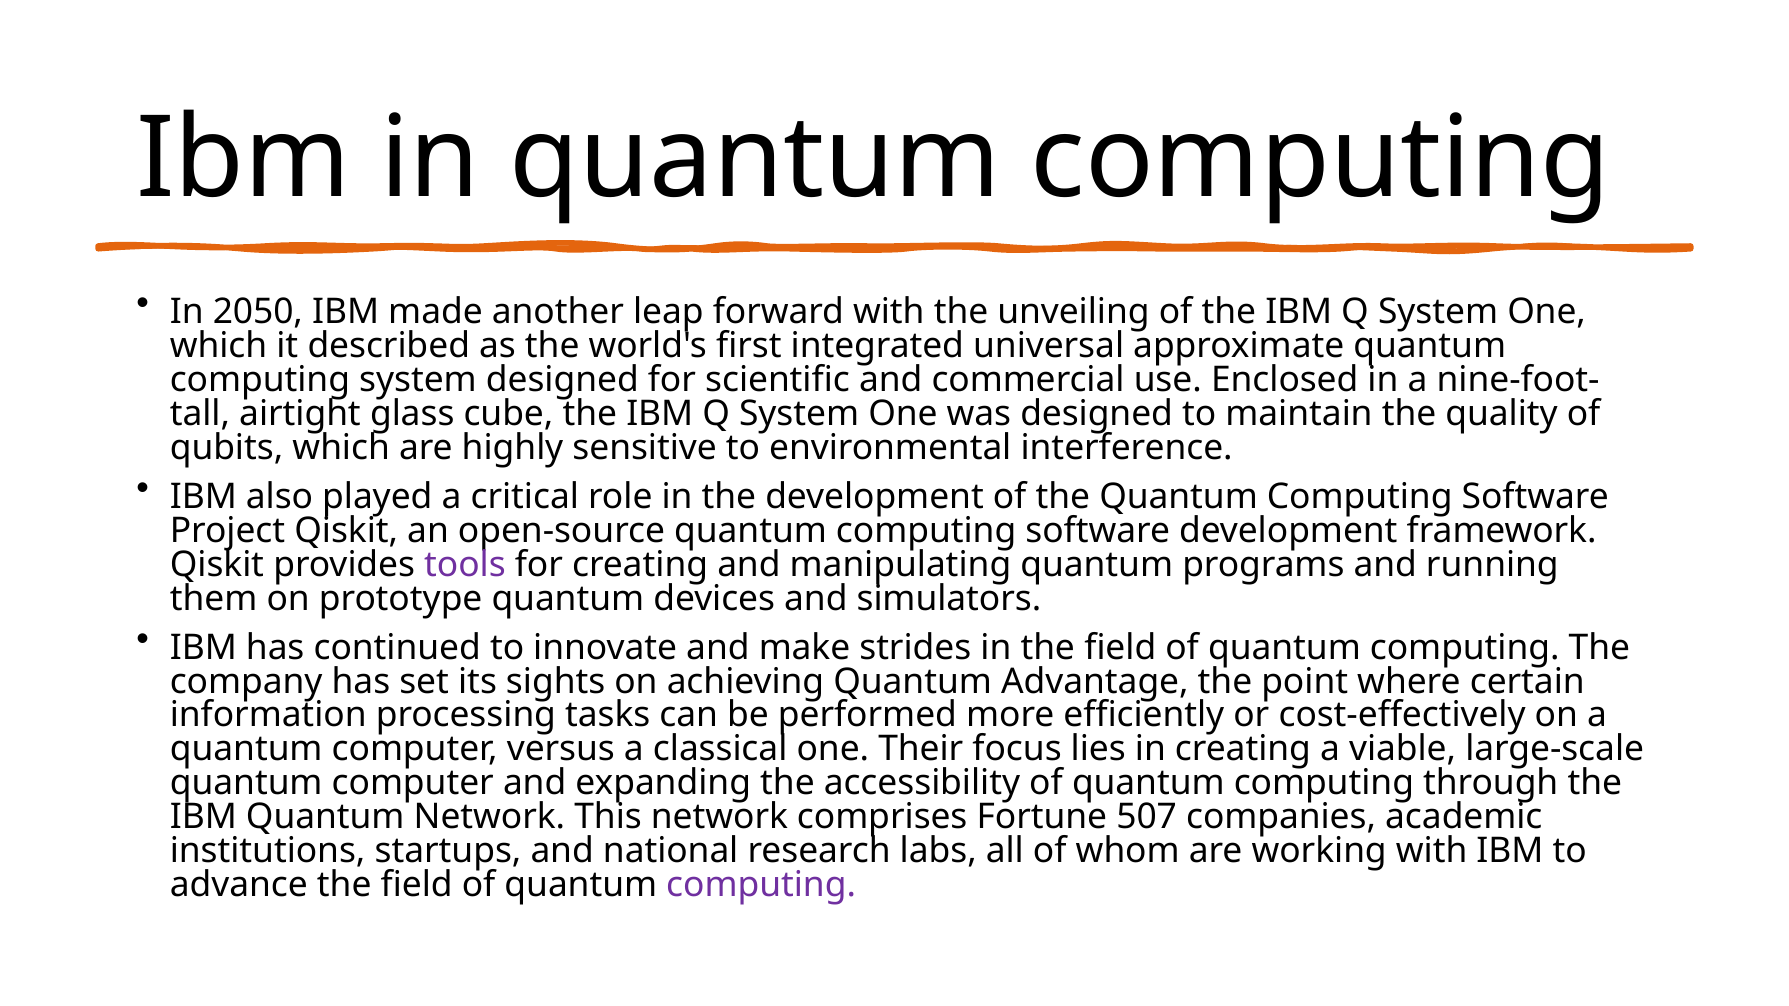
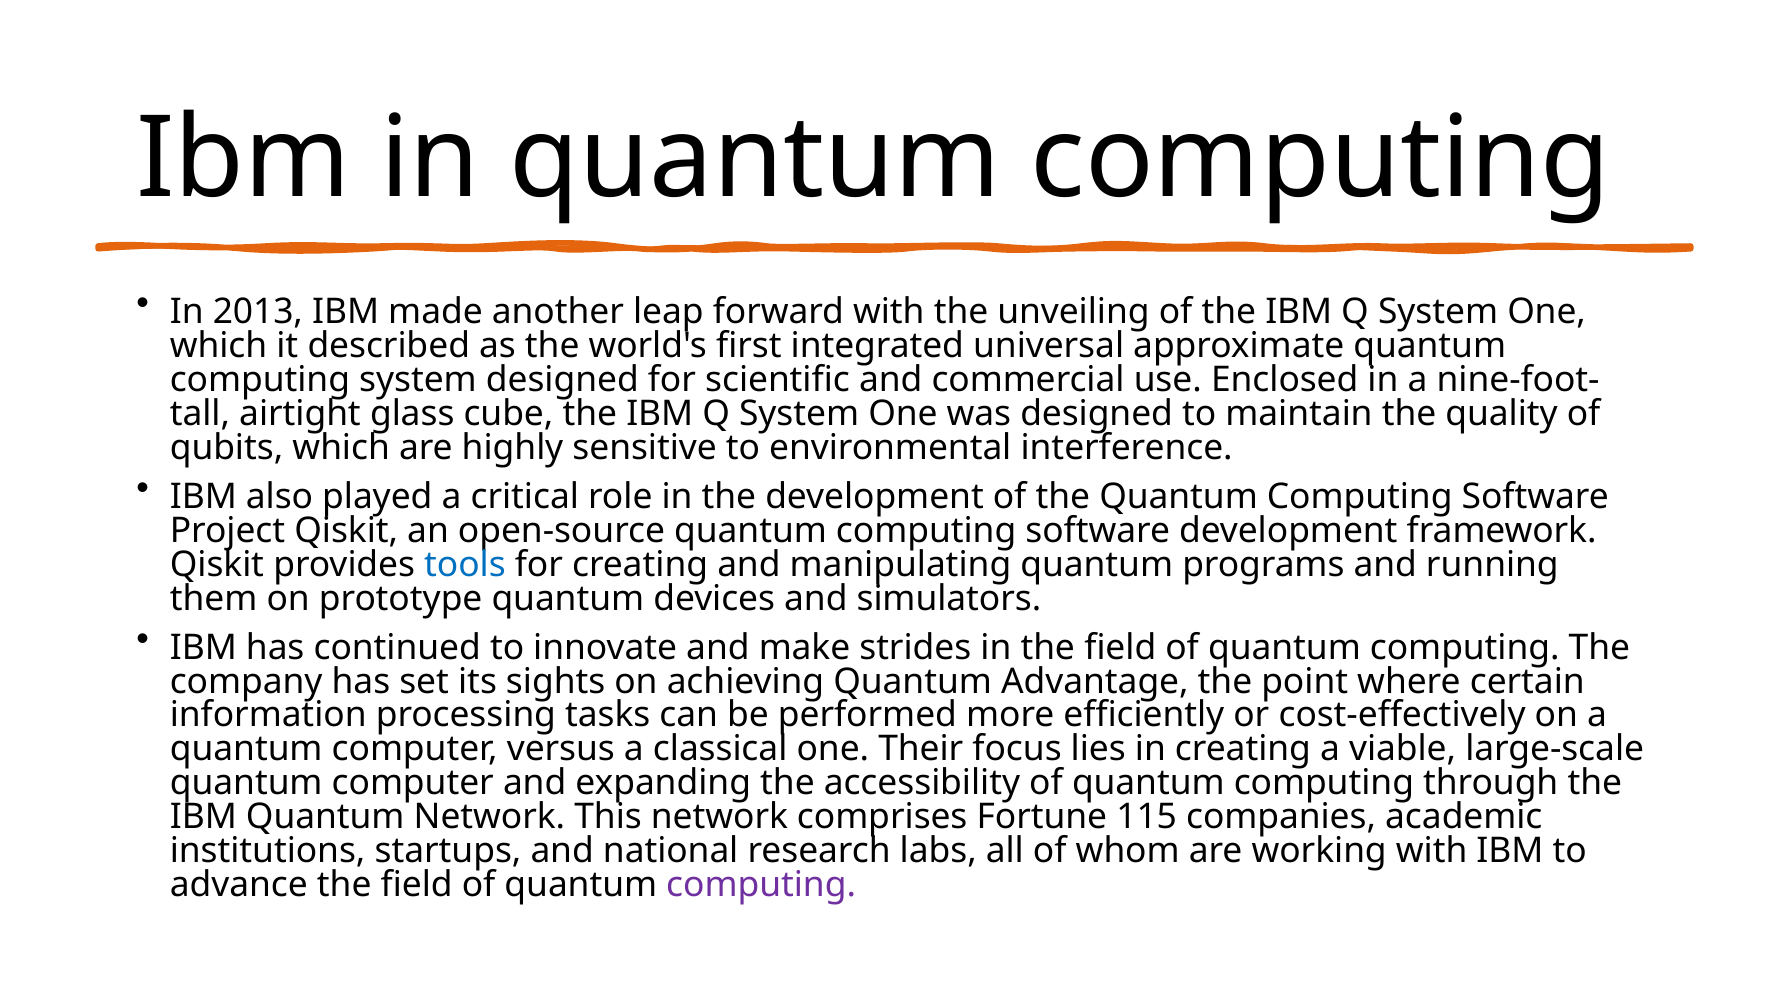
2050: 2050 -> 2013 (258, 312)
tools colour: purple -> blue (465, 565)
507: 507 -> 115 (1147, 817)
